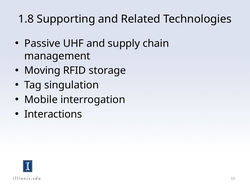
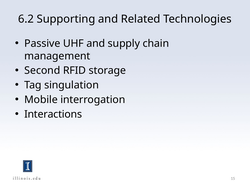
1.8: 1.8 -> 6.2 (26, 19)
Moving: Moving -> Second (42, 71)
